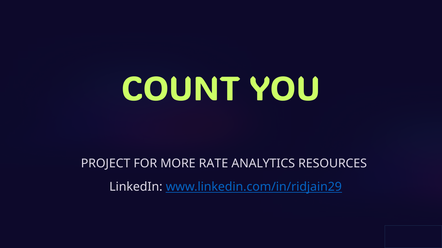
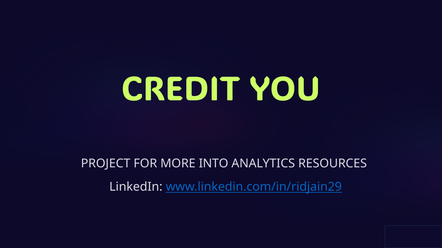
COUNT: COUNT -> CREDIT (181, 90)
RATE: RATE -> INTO (214, 164)
